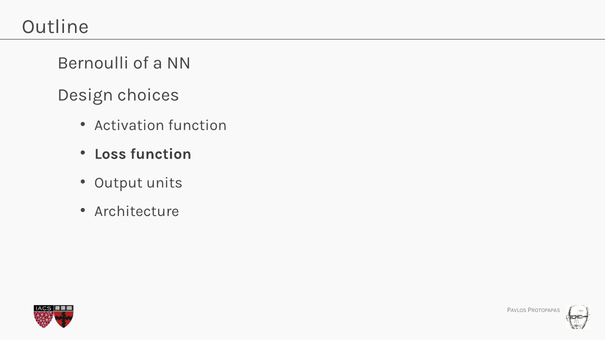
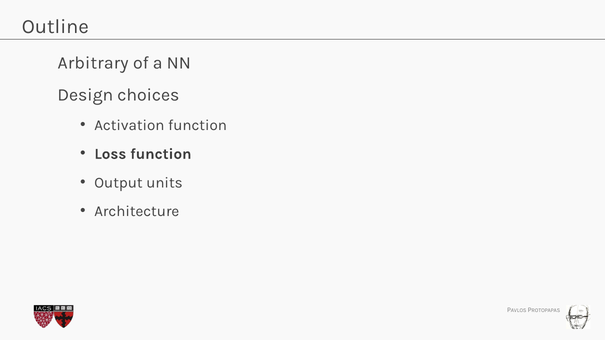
Bernoulli: Bernoulli -> Arbitrary (93, 63)
